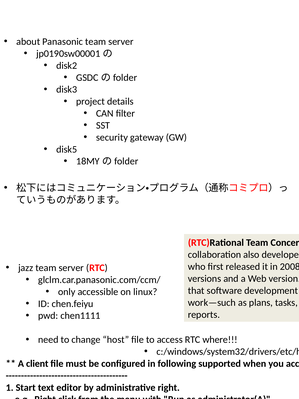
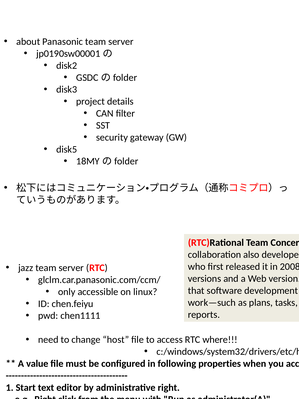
A client: client -> value (37, 363)
supported: supported -> properties (220, 363)
